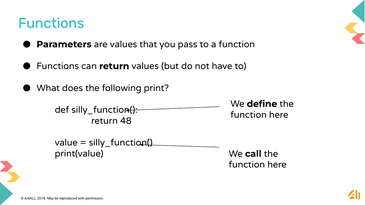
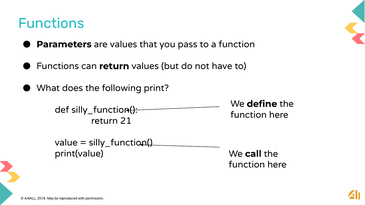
48: 48 -> 21 (126, 121)
